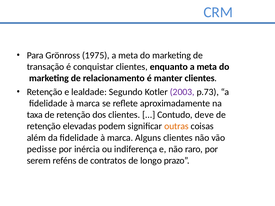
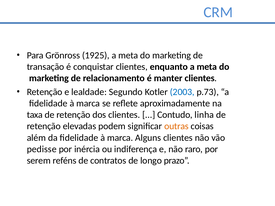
1975: 1975 -> 1925 (96, 55)
2003 colour: purple -> blue (182, 92)
deve: deve -> linha (204, 115)
